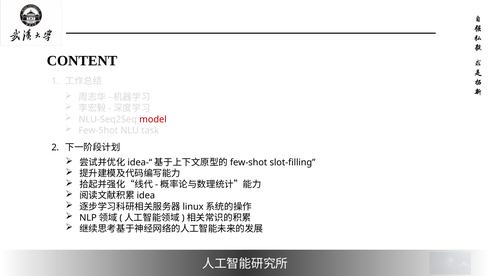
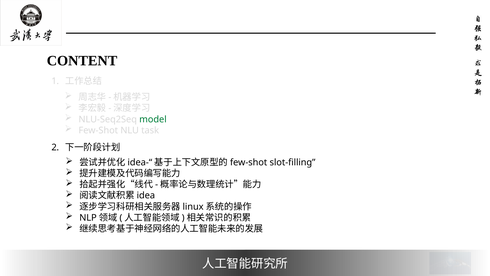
model colour: red -> green (153, 119)
